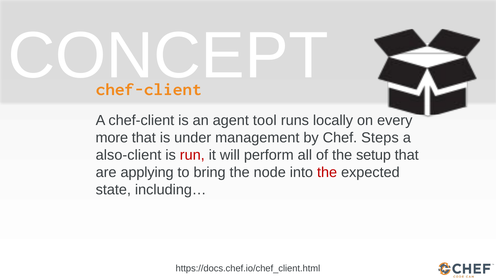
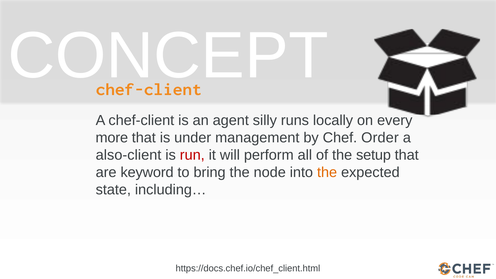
tool: tool -> silly (265, 120)
Steps: Steps -> Order (380, 138)
applying: applying -> keyword (147, 172)
the colour: red -> orange (327, 172)
